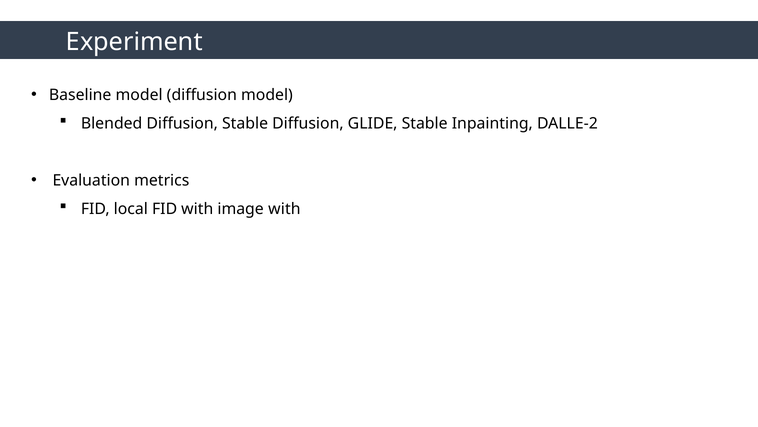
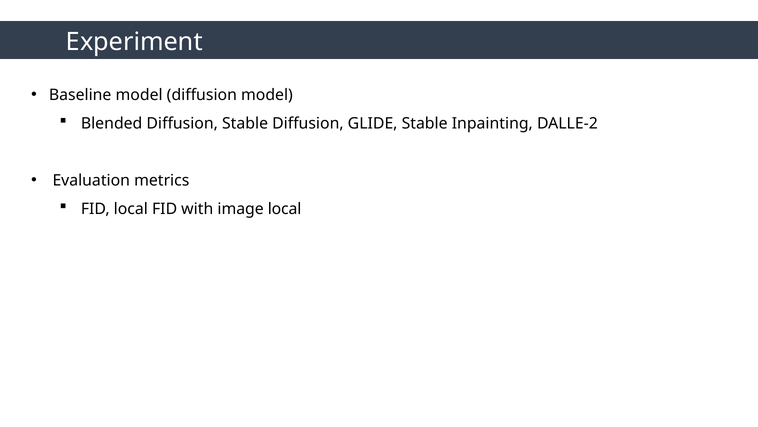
image with: with -> local (285, 209)
